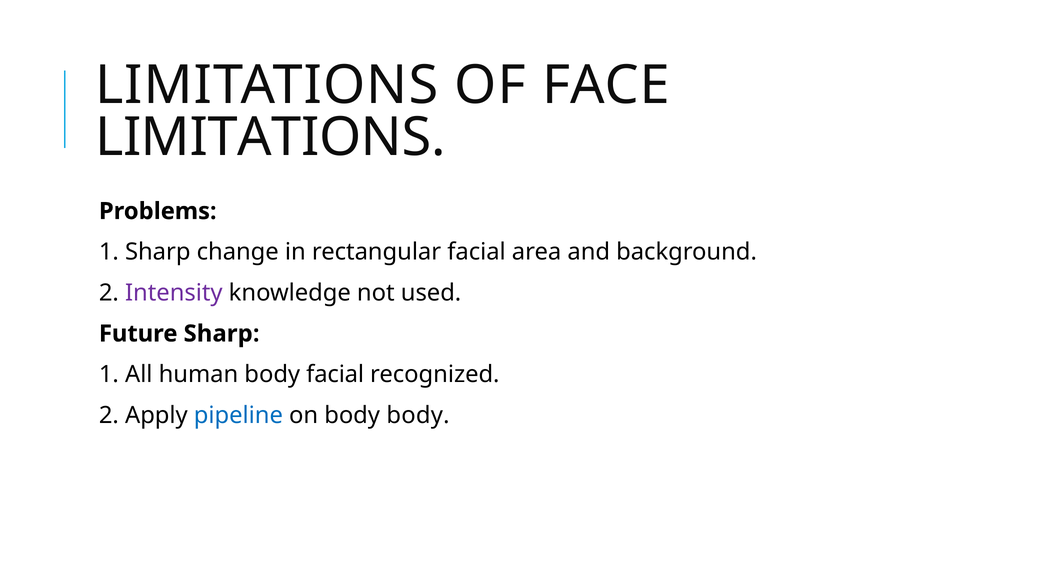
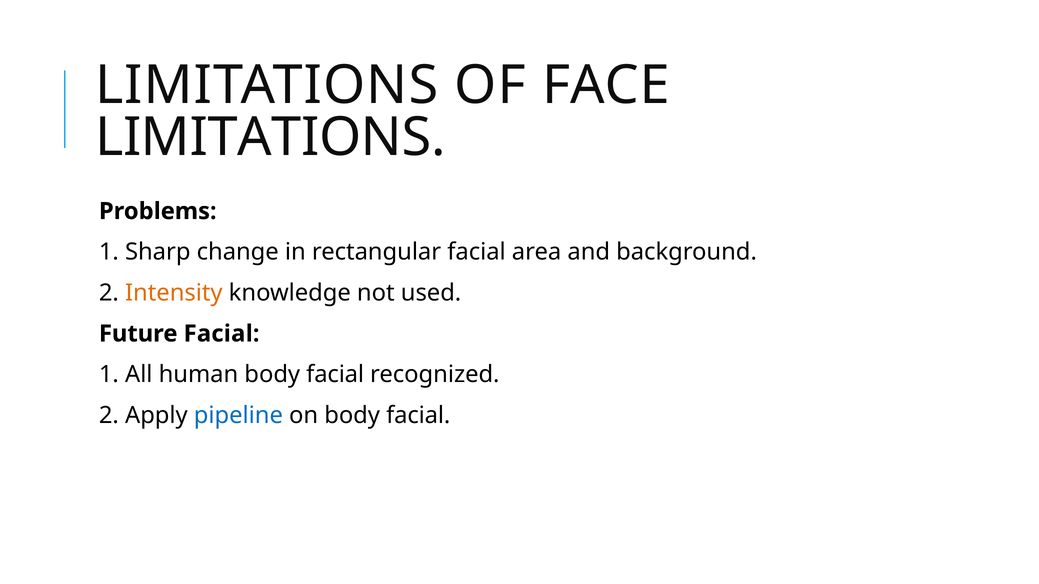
Intensity colour: purple -> orange (174, 293)
Future Sharp: Sharp -> Facial (222, 334)
on body body: body -> facial (418, 416)
